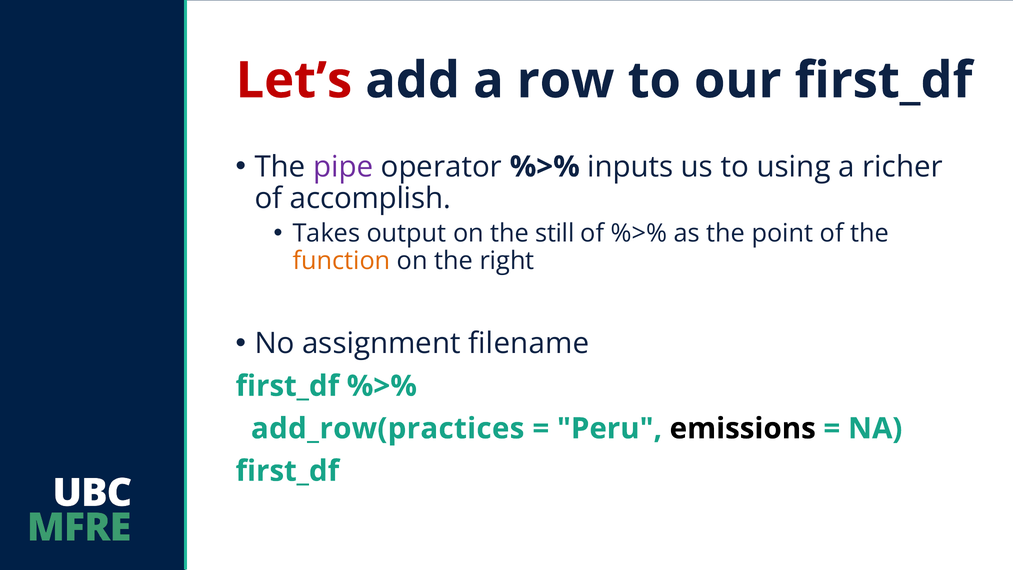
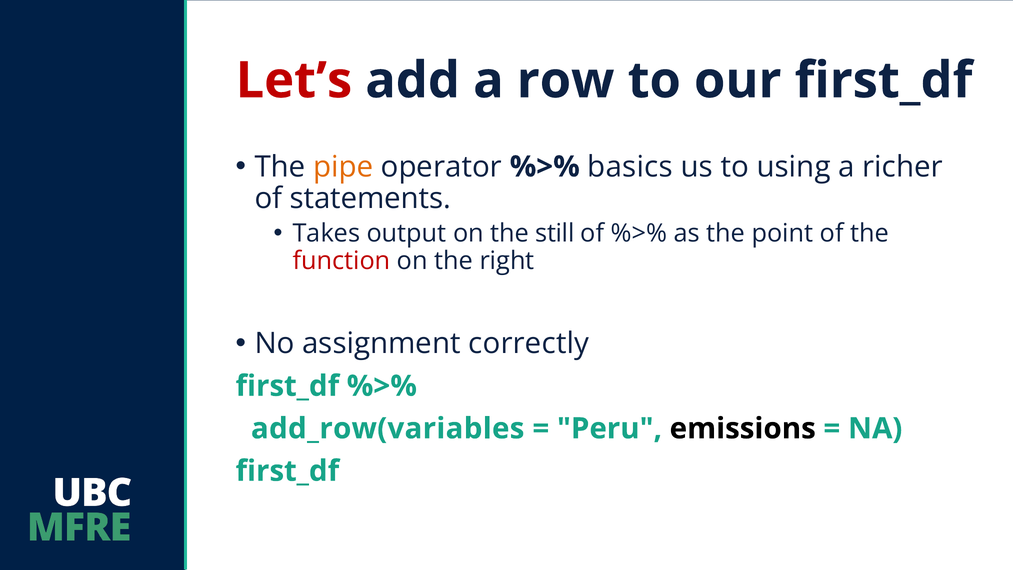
pipe colour: purple -> orange (343, 167)
inputs: inputs -> basics (630, 167)
accomplish: accomplish -> statements (370, 199)
function colour: orange -> red (341, 261)
filename: filename -> correctly (529, 343)
add_row(practices: add_row(practices -> add_row(variables (388, 428)
